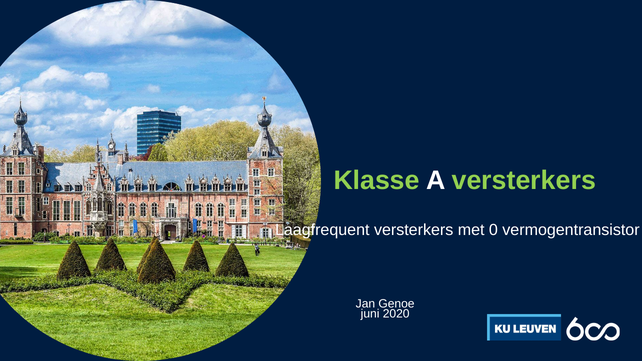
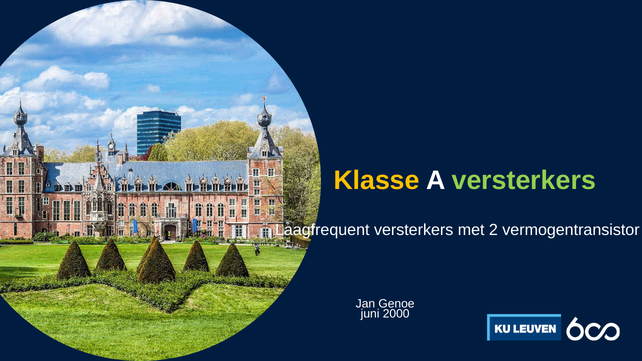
Klasse colour: light green -> yellow (377, 180)
0: 0 -> 2 (493, 230)
2020: 2020 -> 2000 (396, 314)
